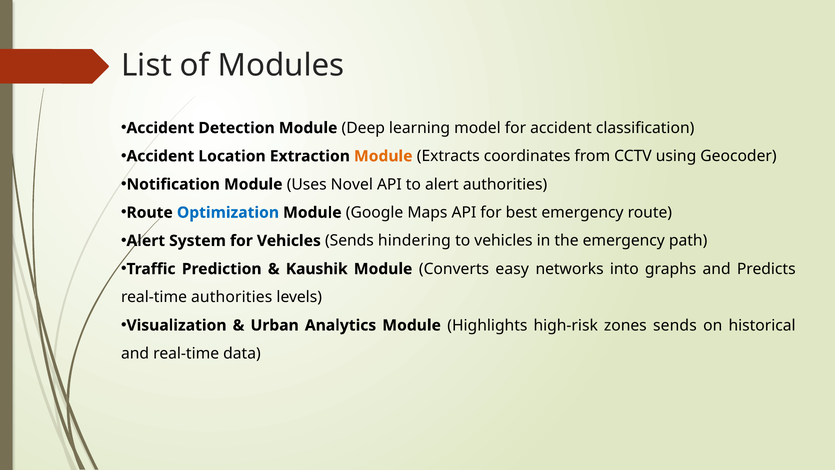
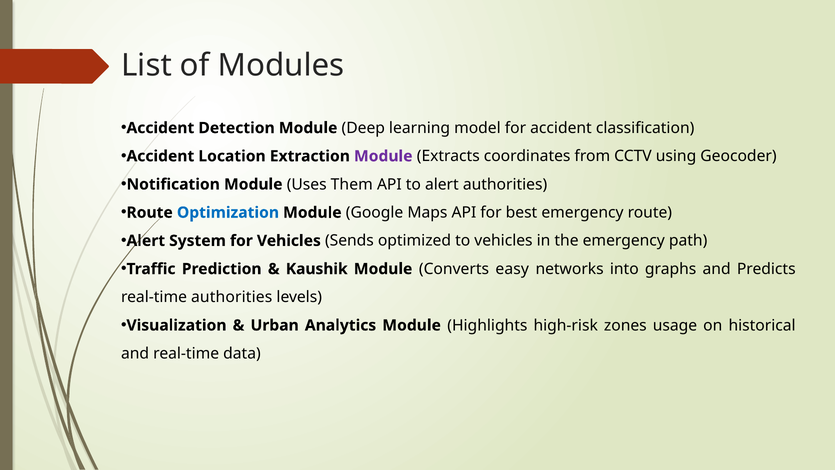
Module colour: orange -> purple (383, 156)
Novel: Novel -> Them (352, 184)
hindering: hindering -> optimized (414, 241)
zones sends: sends -> usage (675, 325)
